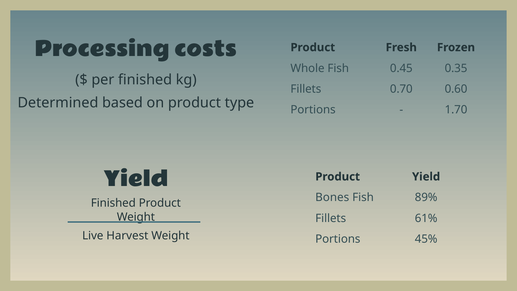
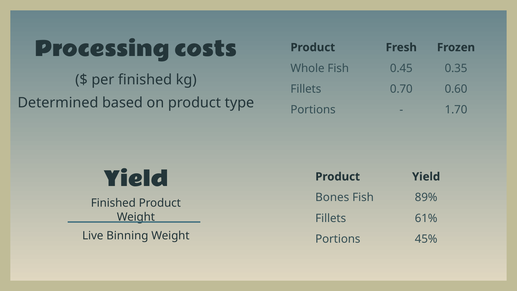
Harvest: Harvest -> Binning (127, 235)
